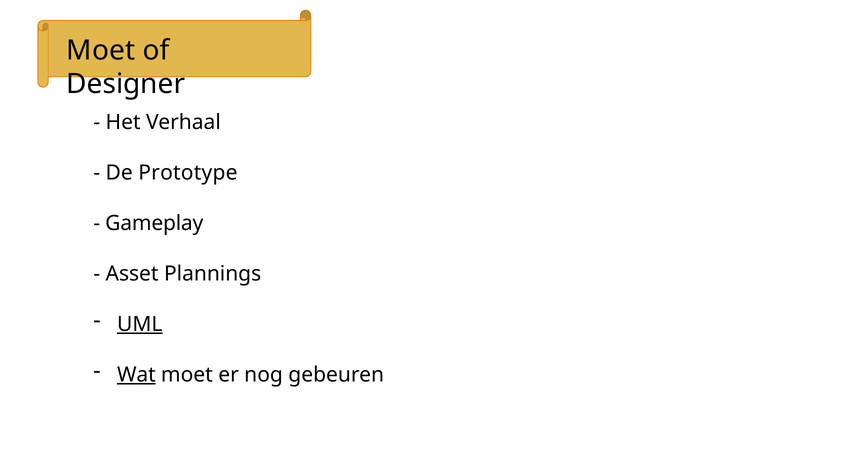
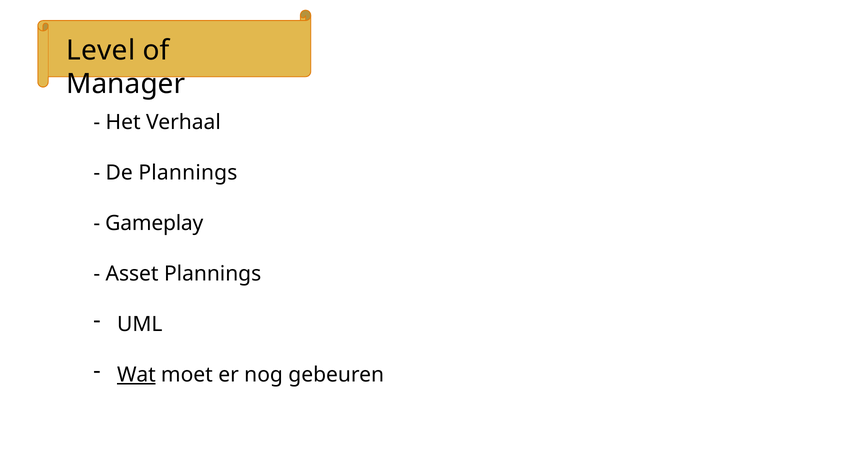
Moet: Moet -> Level (101, 50)
Designer: Designer -> Manager (126, 84)
De Prototype: Prototype -> Plannings (188, 173)
UML underline: present -> none (140, 324)
